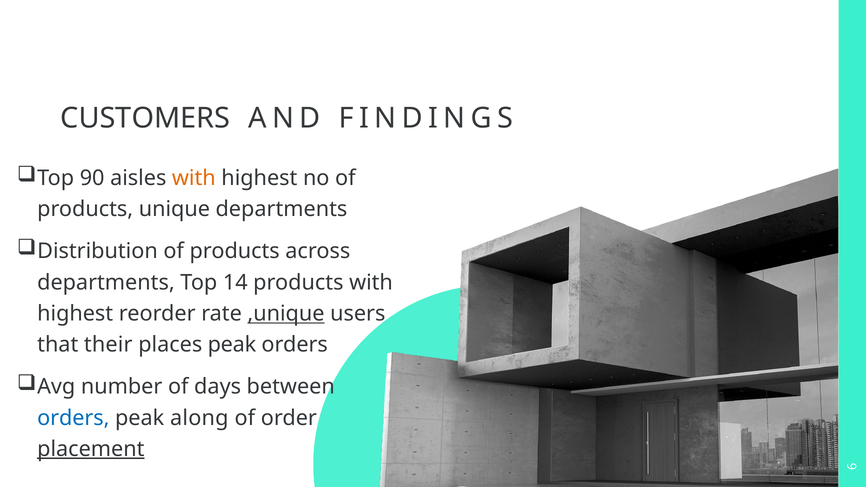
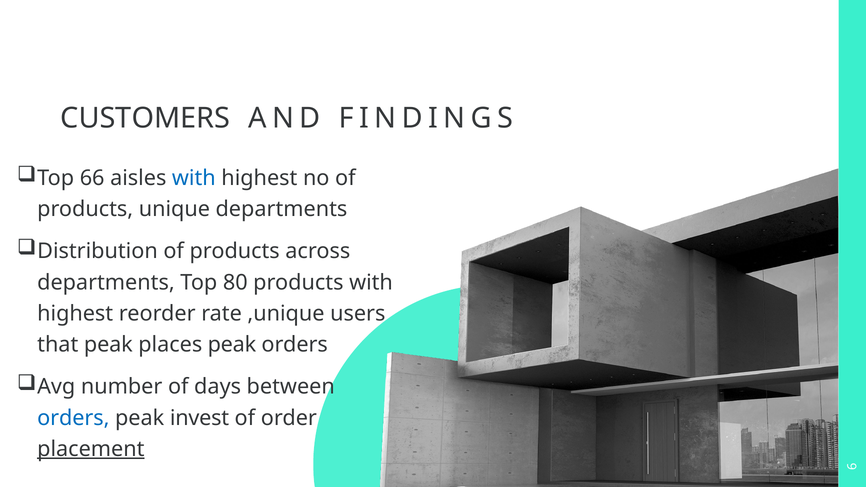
90: 90 -> 66 (92, 178)
with colour: orange -> blue (194, 178)
14: 14 -> 80 (235, 283)
,unique underline: present -> none (286, 314)
that their: their -> peak (108, 345)
along: along -> invest (200, 418)
